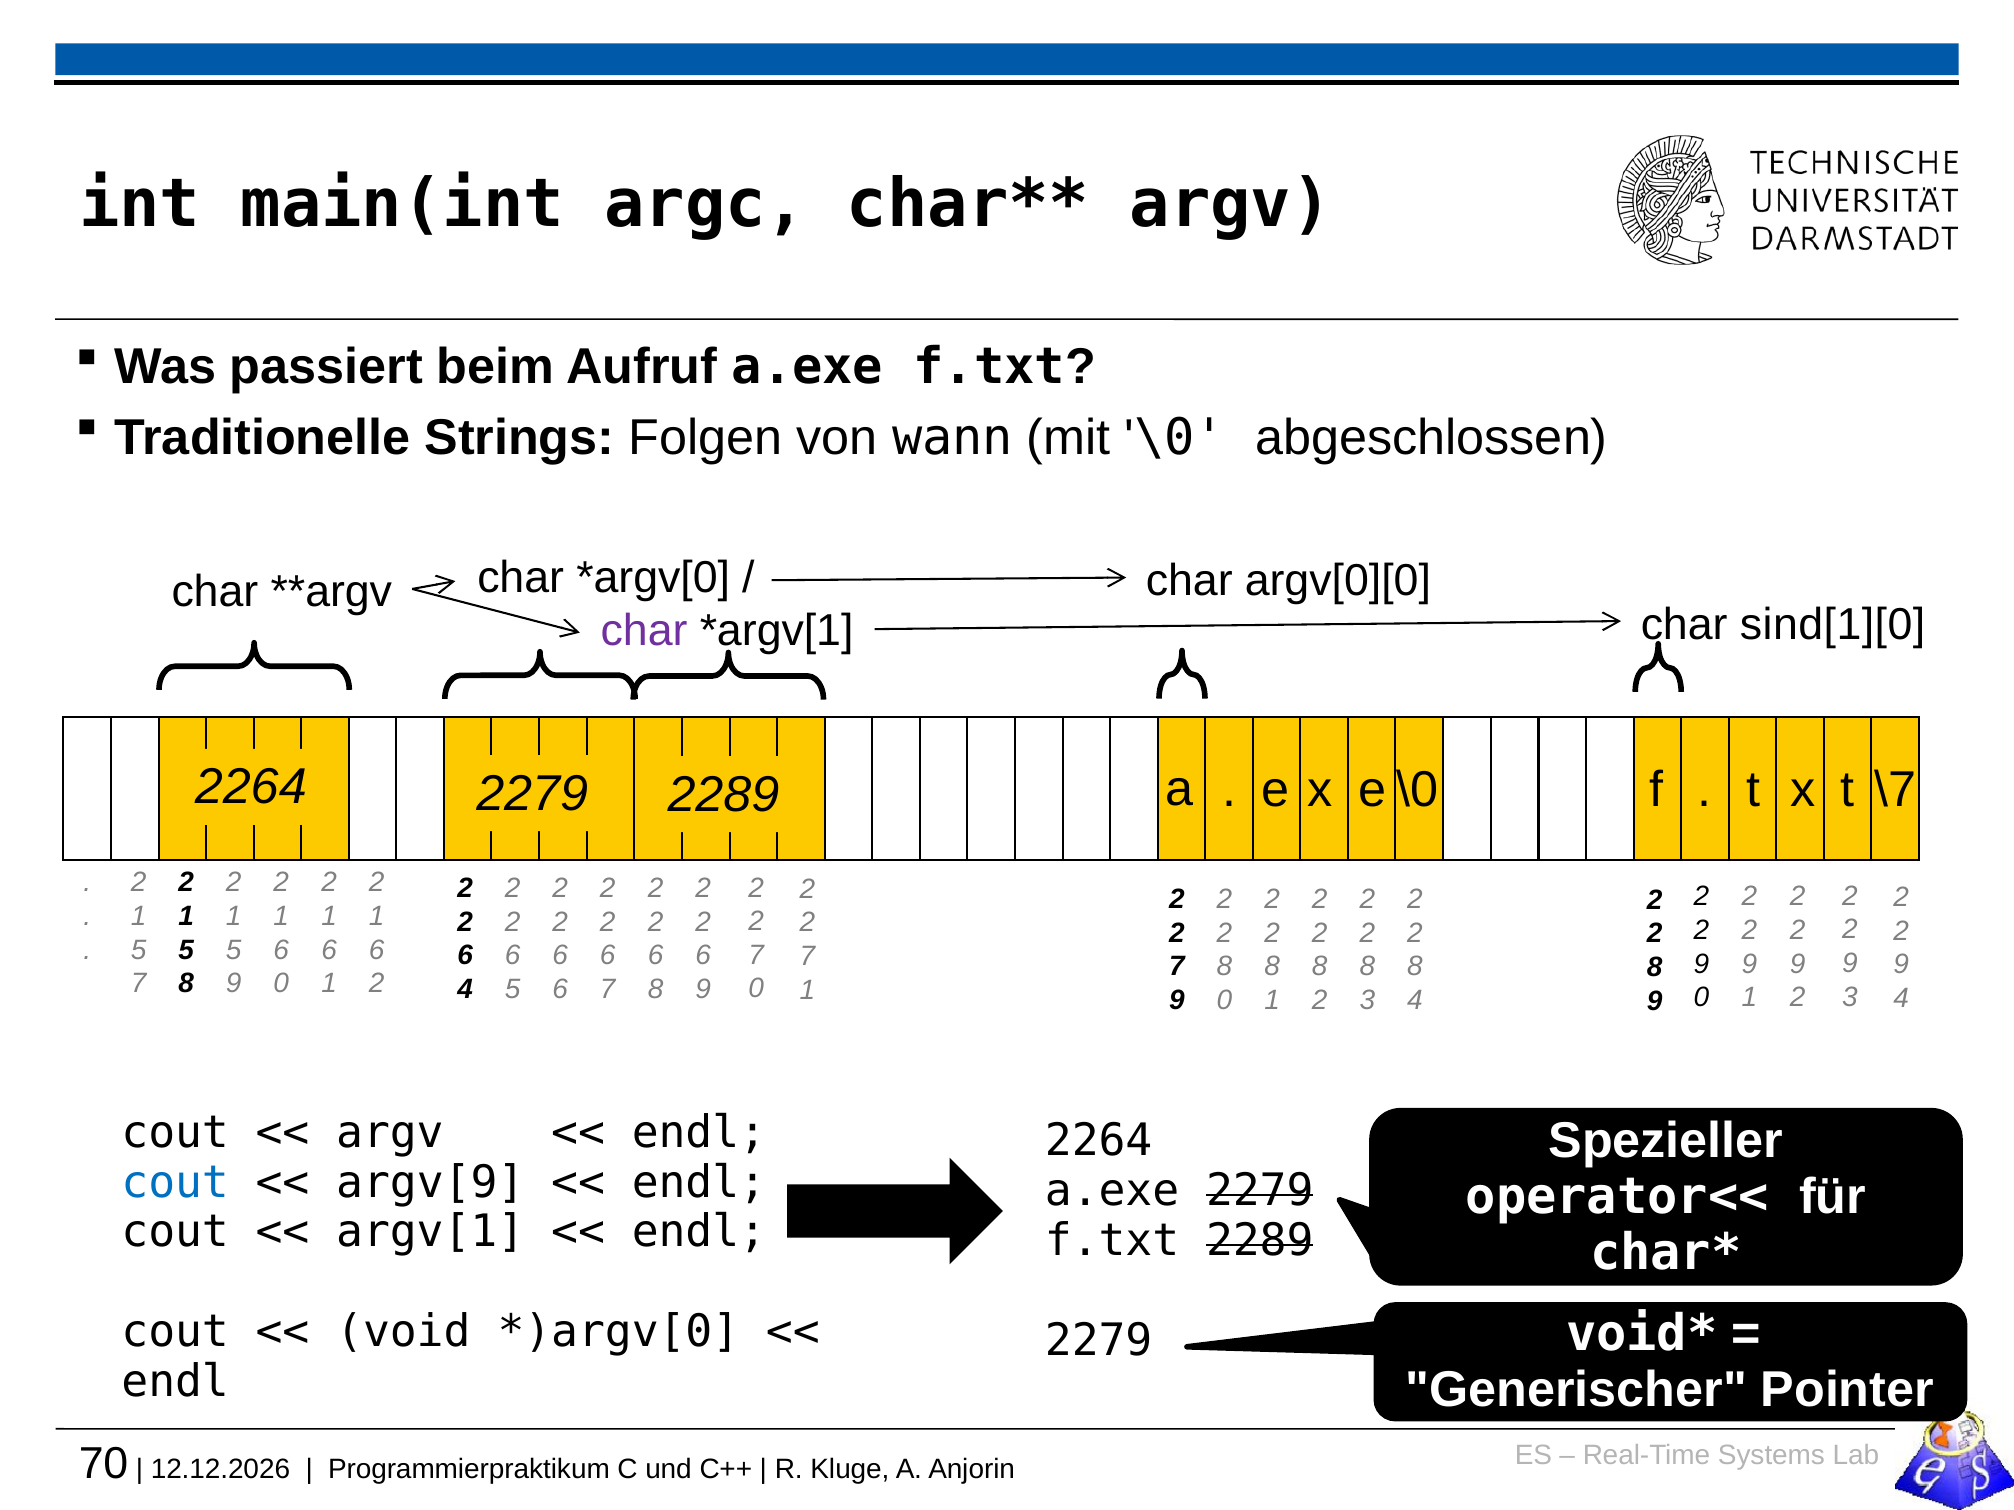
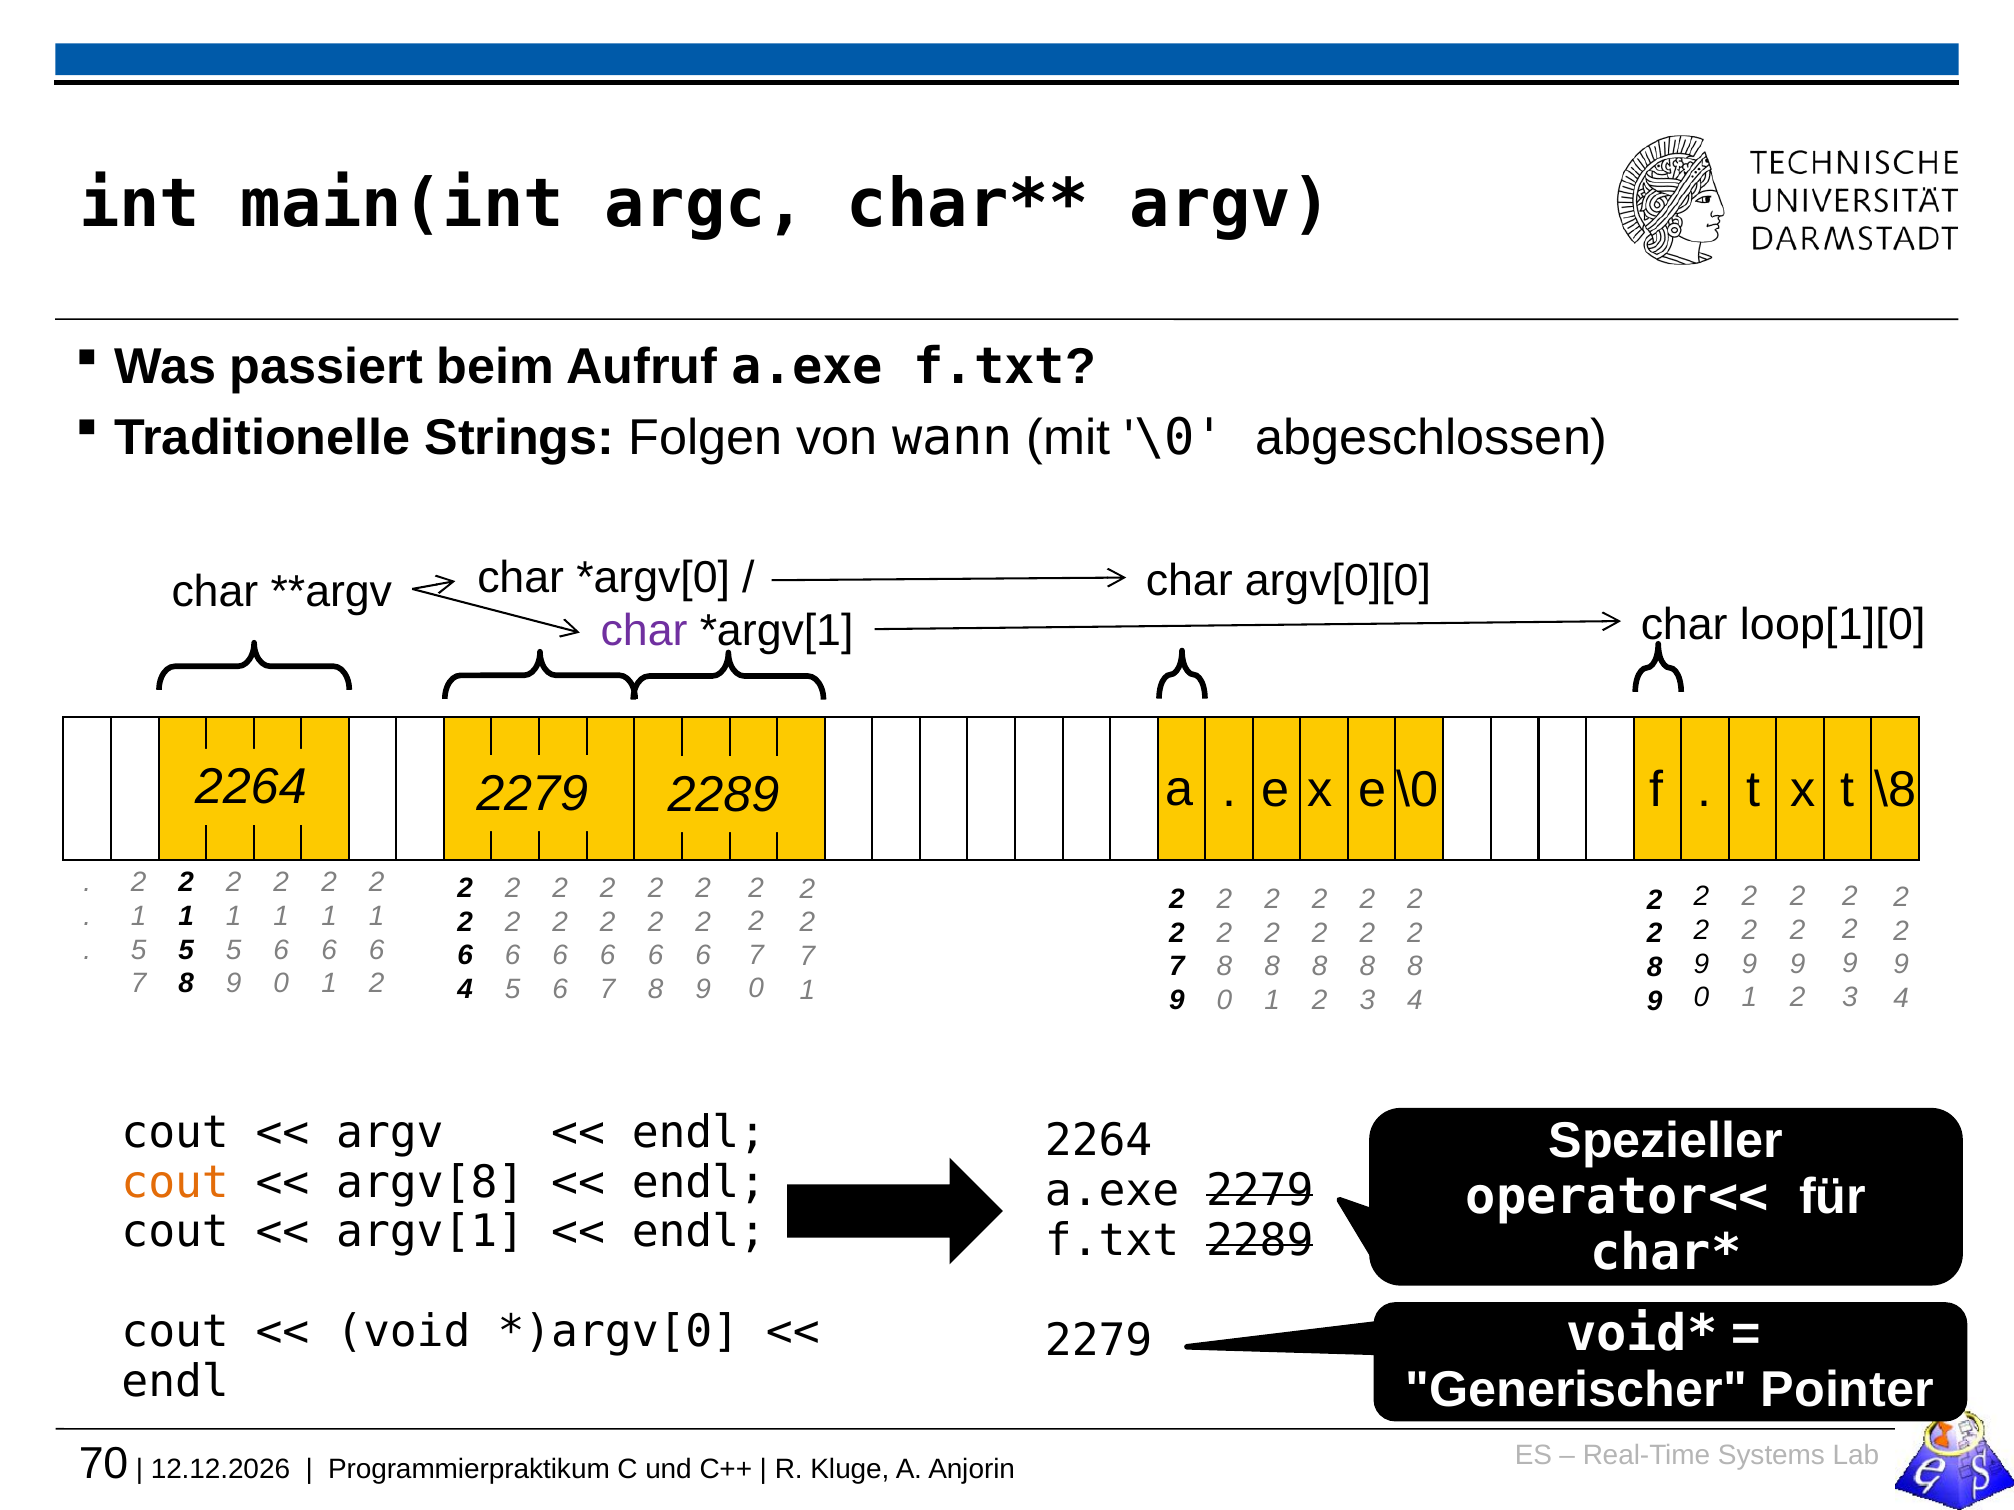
sind[1][0: sind[1][0 -> loop[1][0 (1833, 624)
\7: \7 -> \8 (1895, 790)
cout colour: blue -> orange (175, 1183)
argv[9: argv[9 -> argv[8 (430, 1183)
